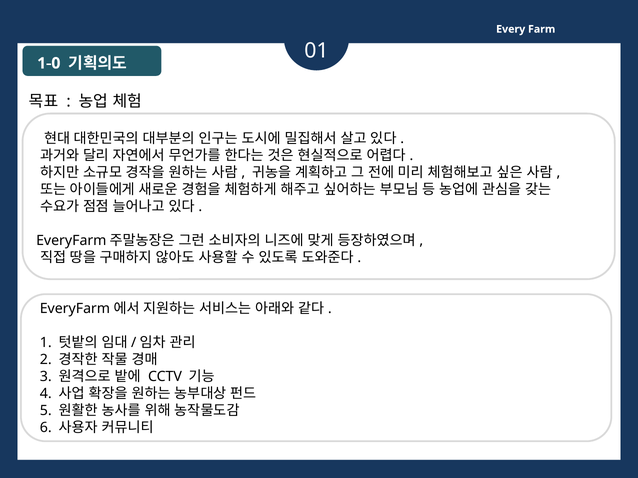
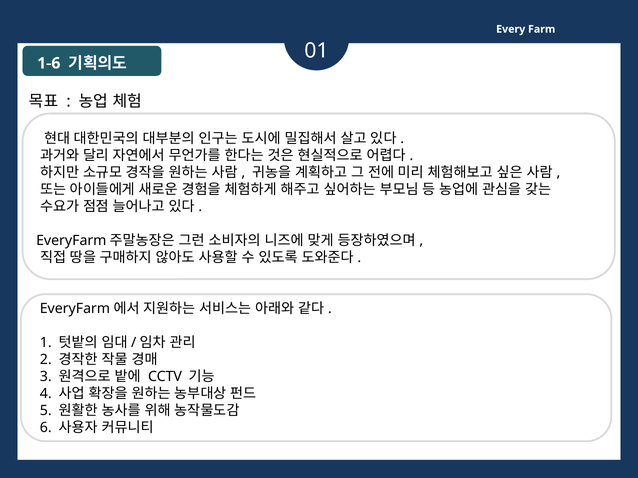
1-0: 1-0 -> 1-6 (49, 63)
